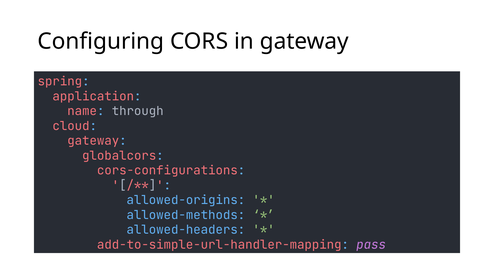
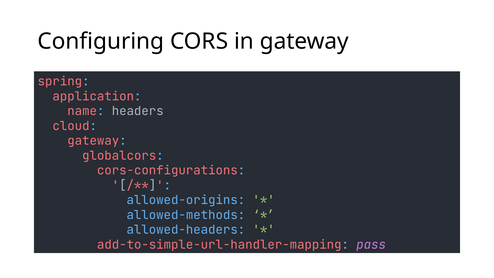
through: through -> headers (138, 111)
